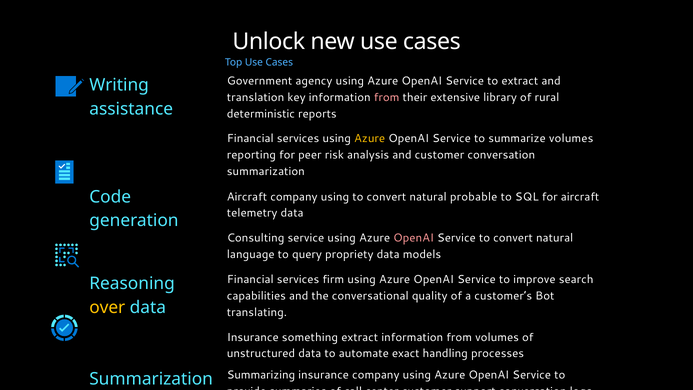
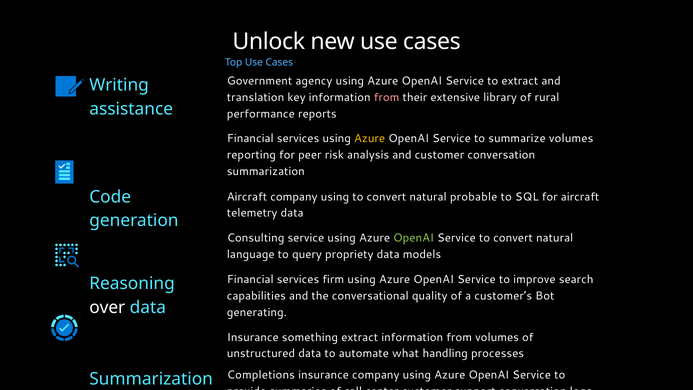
deterministic: deterministic -> performance (261, 114)
OpenAI colour: pink -> light green (414, 238)
over colour: yellow -> white (107, 307)
translating: translating -> generating (257, 312)
exact: exact -> what (406, 353)
Summarizing: Summarizing -> Completions (261, 375)
